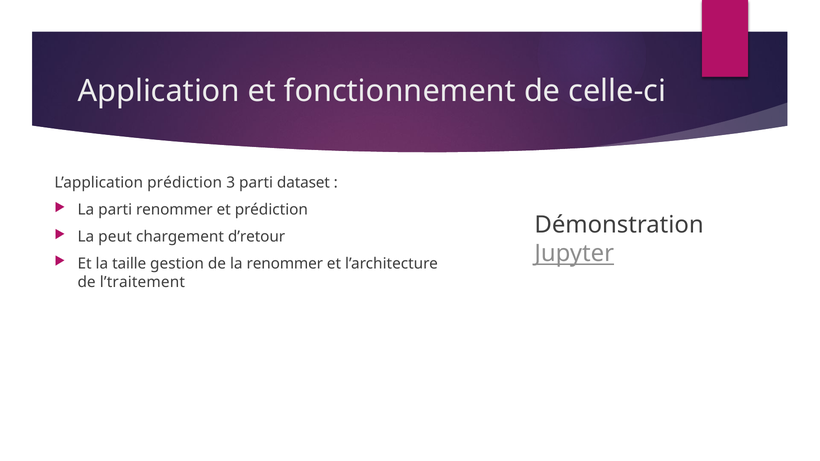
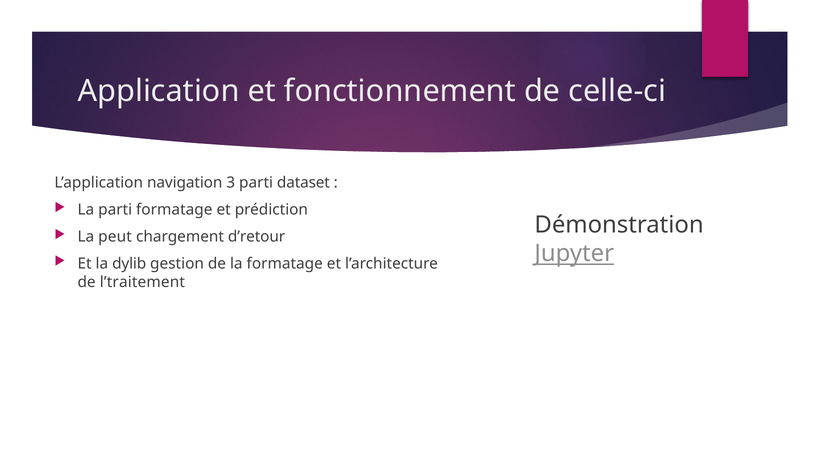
L’application prédiction: prédiction -> navigation (185, 183)
parti renommer: renommer -> formatage (174, 210)
taille: taille -> dylib (129, 264)
la renommer: renommer -> formatage (285, 264)
